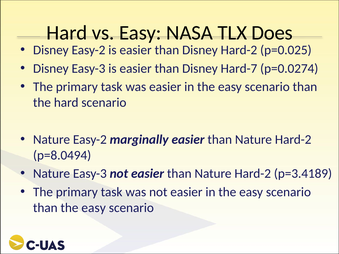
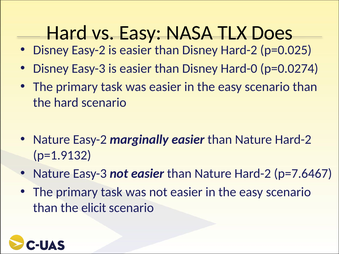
Hard-7: Hard-7 -> Hard-0 (239, 68)
p=8.0494: p=8.0494 -> p=1.9132 (62, 155)
p=3.4189: p=3.4189 -> p=7.6467 (303, 174)
than the easy: easy -> elicit (94, 208)
